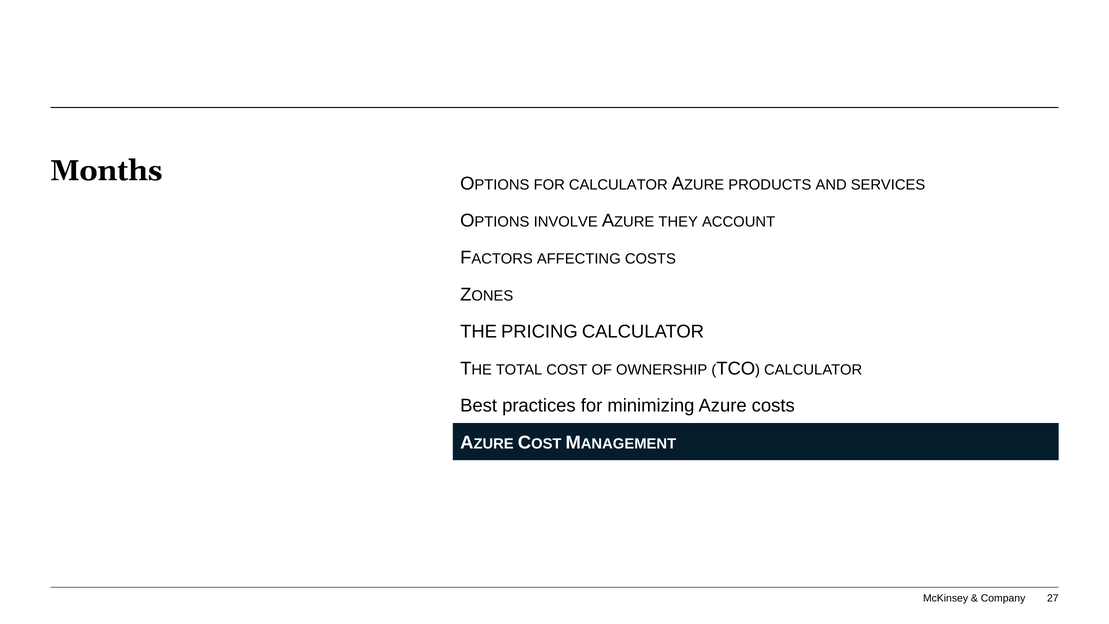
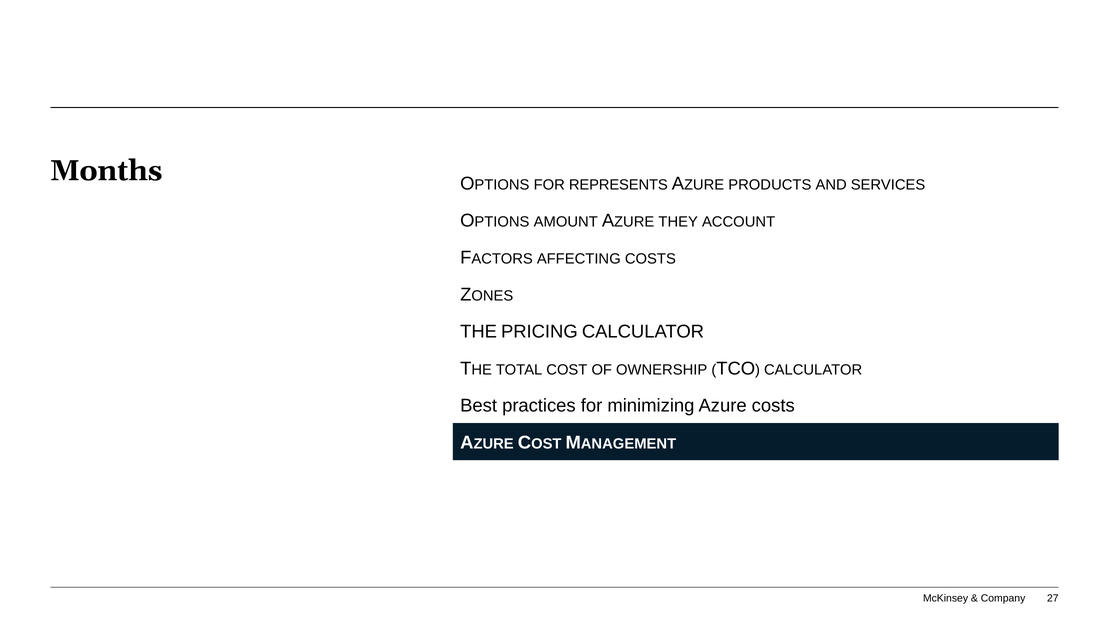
FOR CALCULATOR: CALCULATOR -> REPRESENTS (618, 185)
INVOLVE: INVOLVE -> AMOUNT (566, 222)
